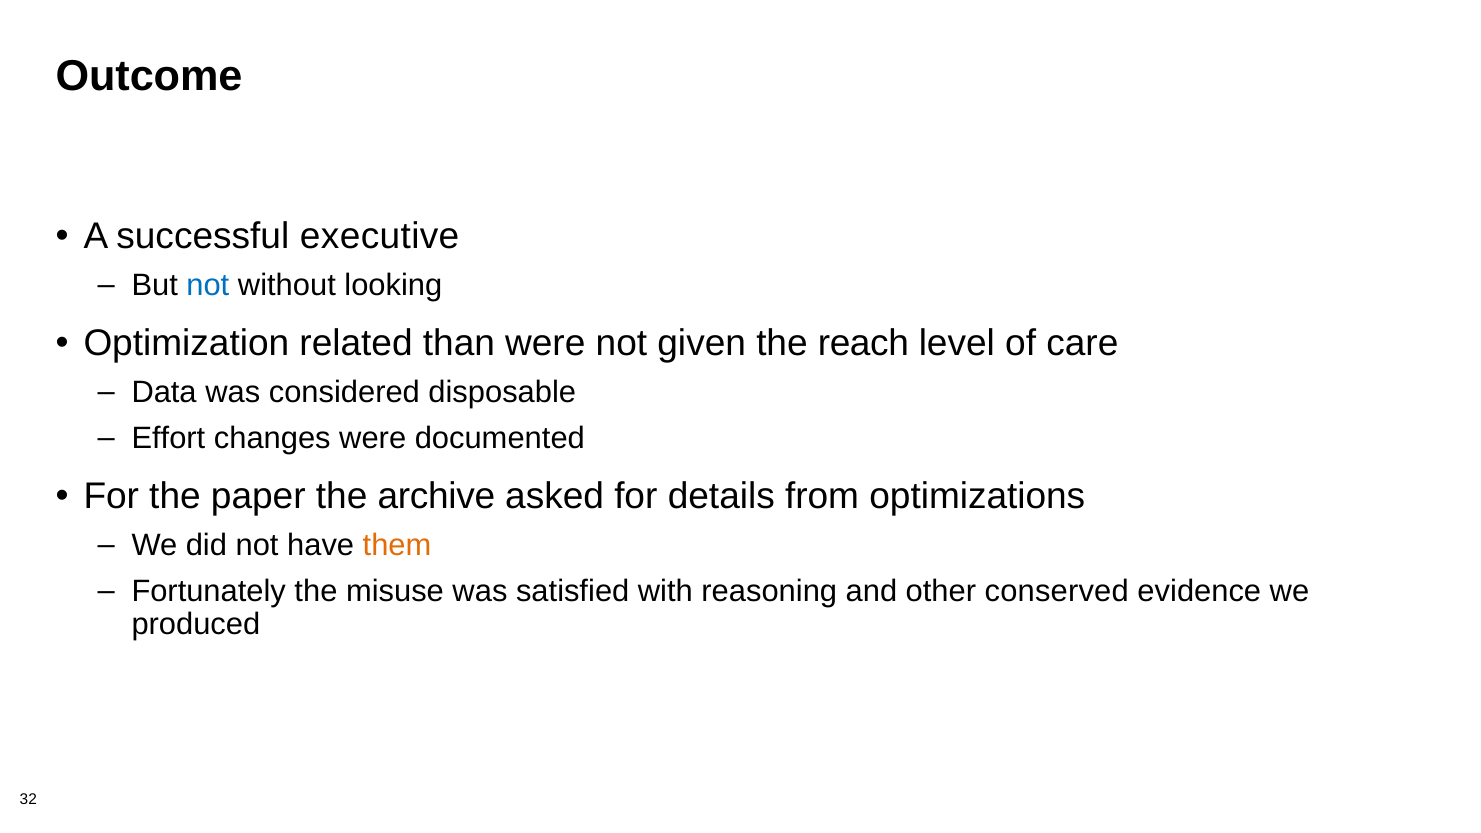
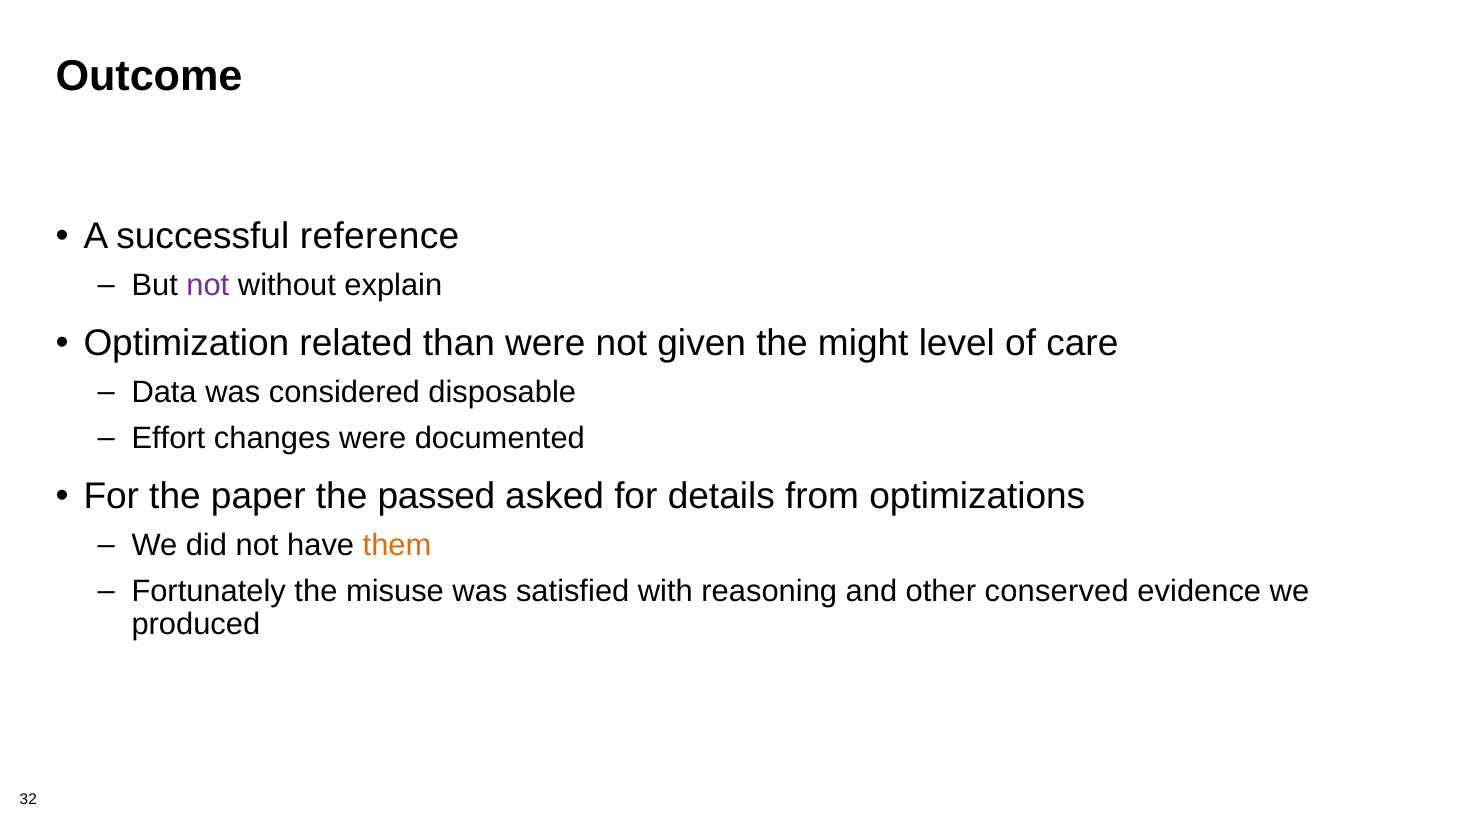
executive: executive -> reference (380, 236)
not colour: blue -> purple (208, 285)
looking: looking -> explain (393, 285)
reach: reach -> might (863, 344)
archive: archive -> passed (436, 497)
